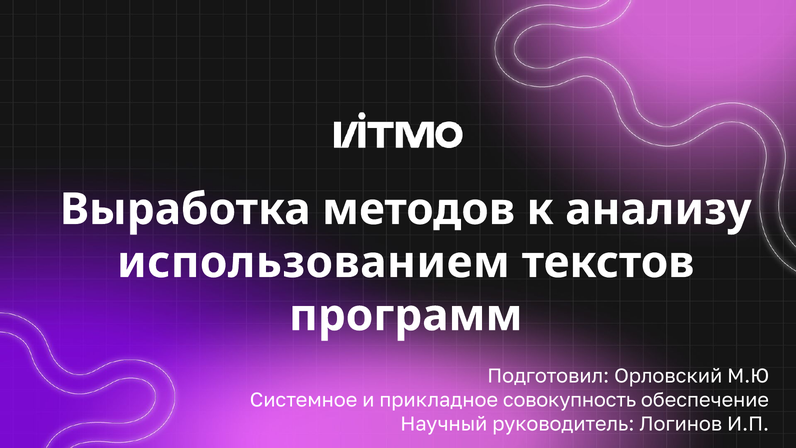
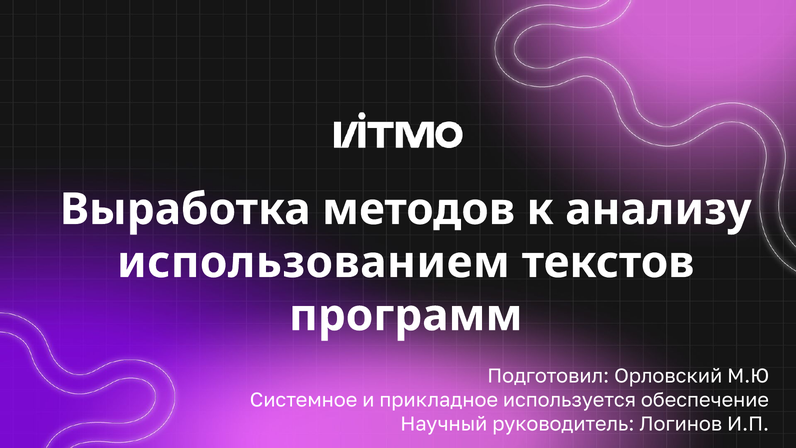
совокупность: совокупность -> используется (570, 400)
